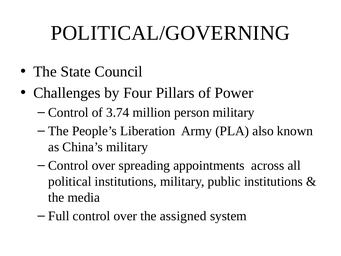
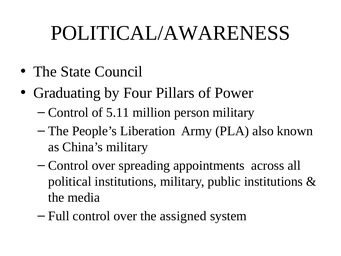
POLITICAL/GOVERNING: POLITICAL/GOVERNING -> POLITICAL/AWARENESS (170, 33)
Challenges: Challenges -> Graduating (67, 93)
3.74: 3.74 -> 5.11 (118, 112)
